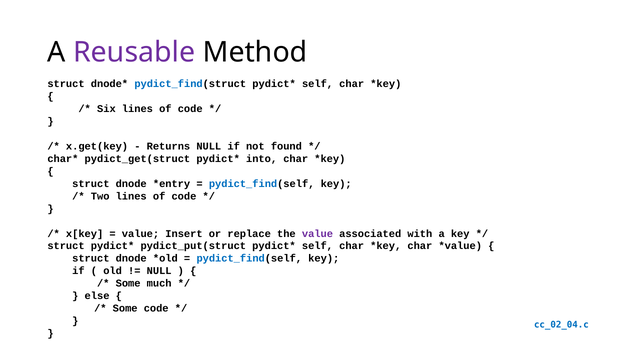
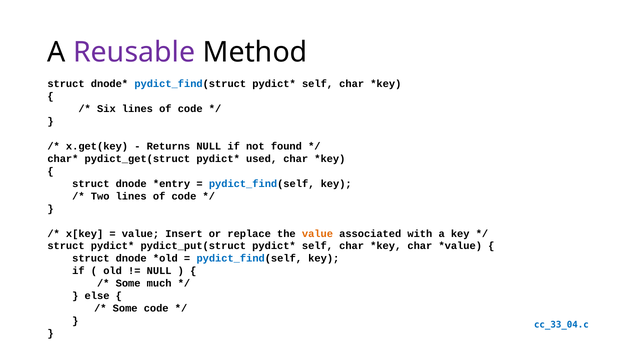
into: into -> used (262, 158)
value colour: purple -> orange (317, 233)
cc_02_04.c: cc_02_04.c -> cc_33_04.c (561, 324)
